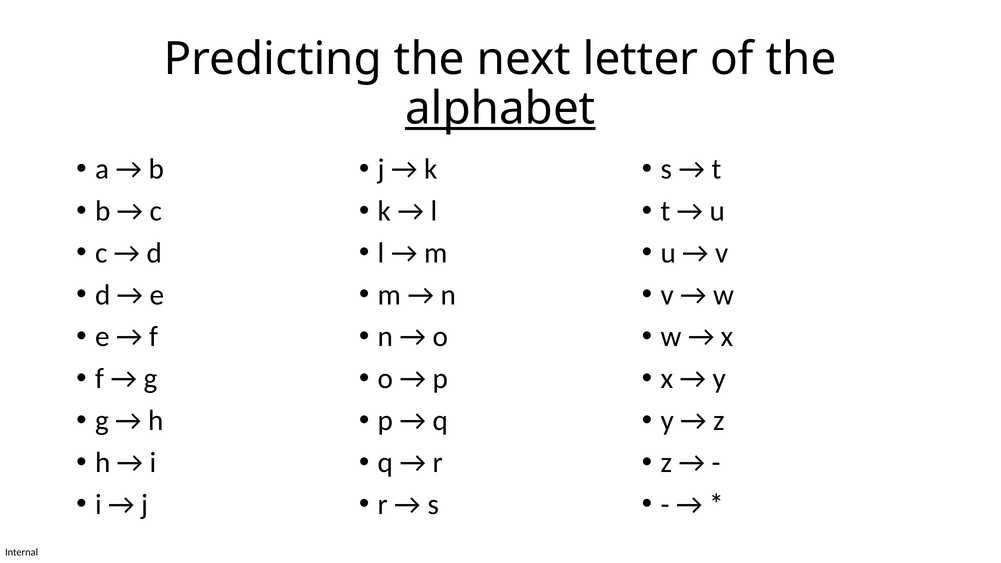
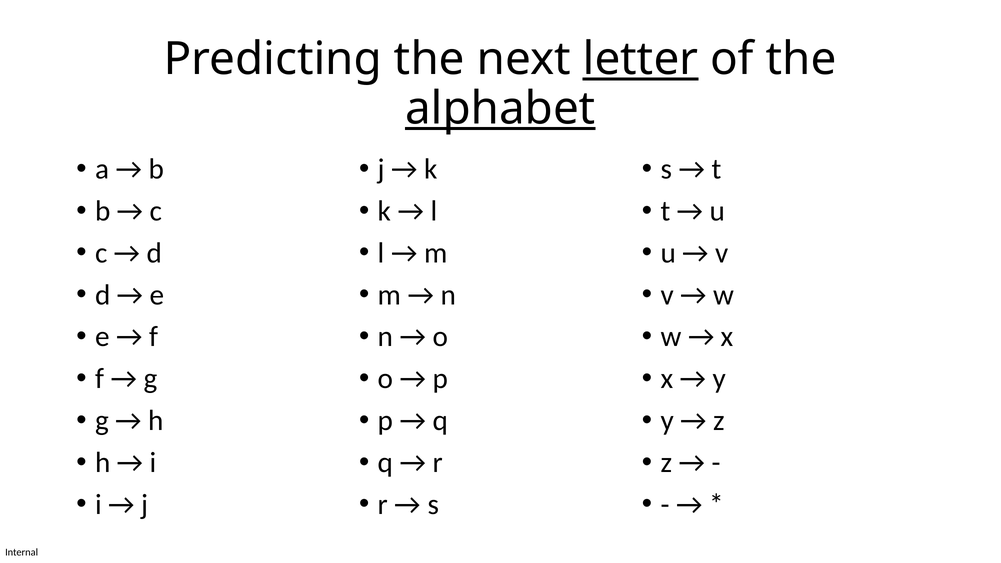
letter underline: none -> present (641, 59)
